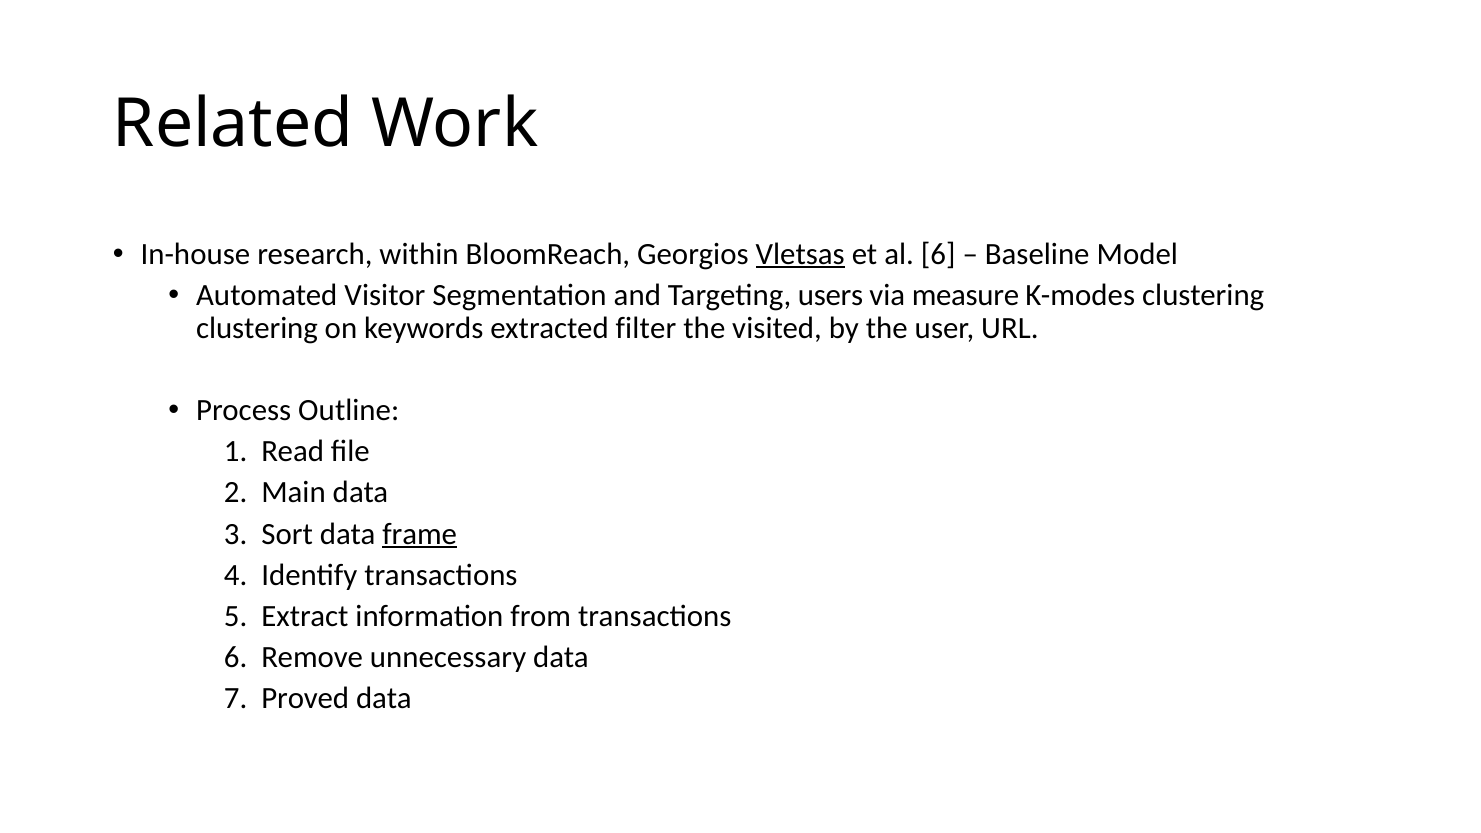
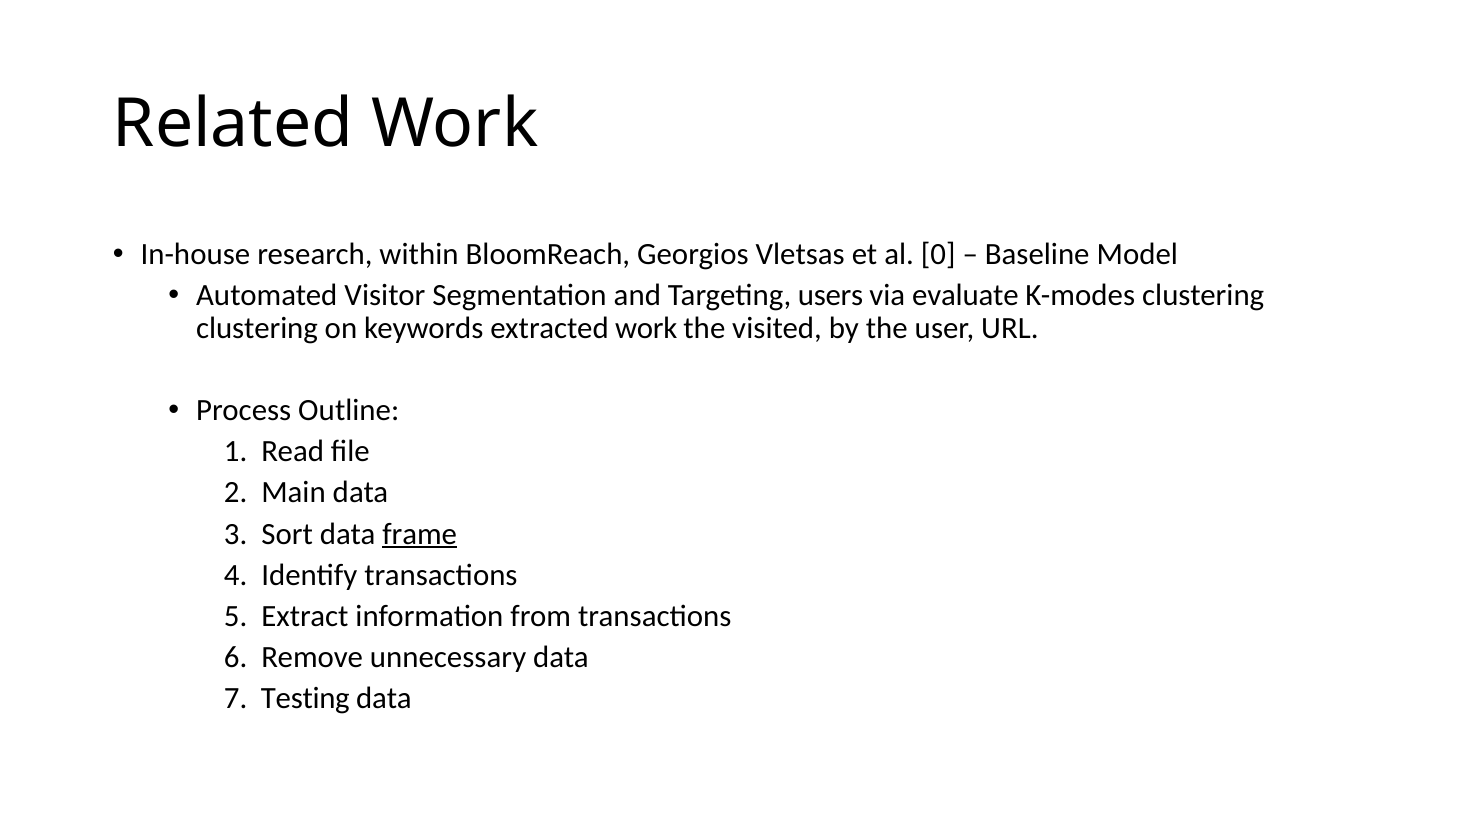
Vletsas underline: present -> none (800, 254)
al 6: 6 -> 0 (938, 254)
measure: measure -> evaluate (965, 295)
extracted filter: filter -> work (646, 329)
Proved: Proved -> Testing (305, 698)
